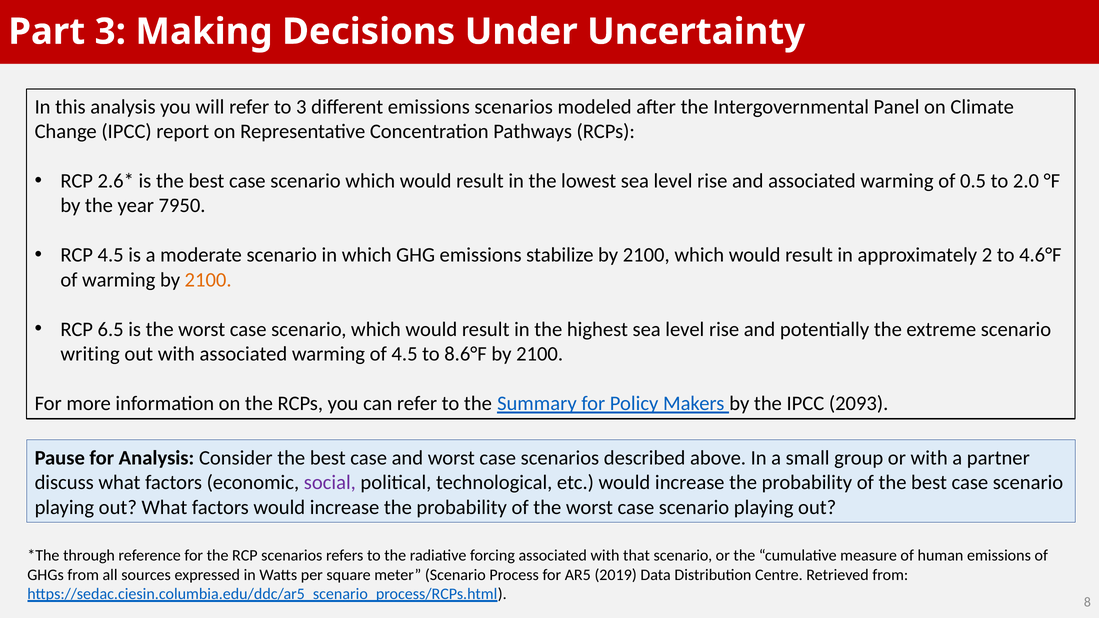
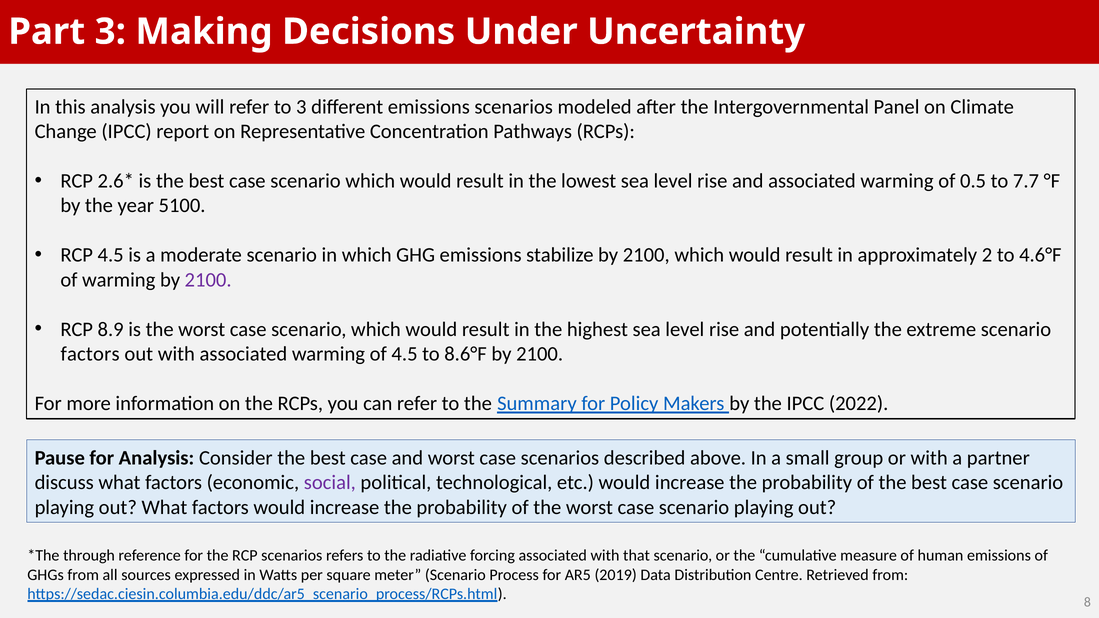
2.0: 2.0 -> 7.7 (1026, 181)
7950: 7950 -> 5100 (182, 206)
2100 colour: orange -> purple (208, 280)
6.5: 6.5 -> 8.9 (111, 329)
writing: writing -> factors (90, 354)
2093: 2093 -> 2022 (859, 404)
